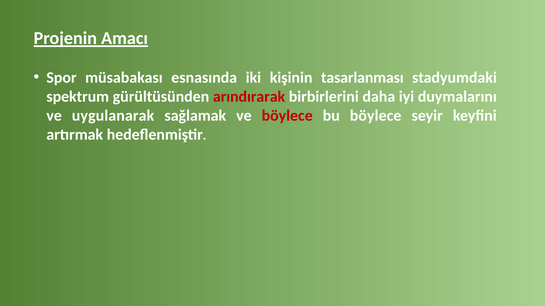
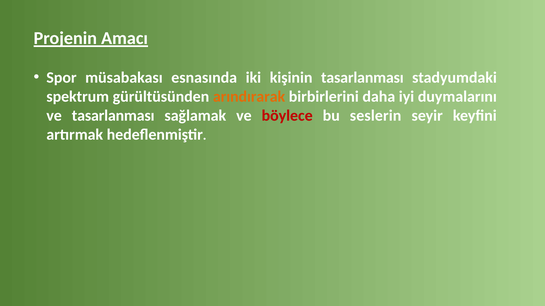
arındırarak colour: red -> orange (249, 97)
ve uygulanarak: uygulanarak -> tasarlanması (113, 116)
bu böylece: böylece -> seslerin (376, 116)
